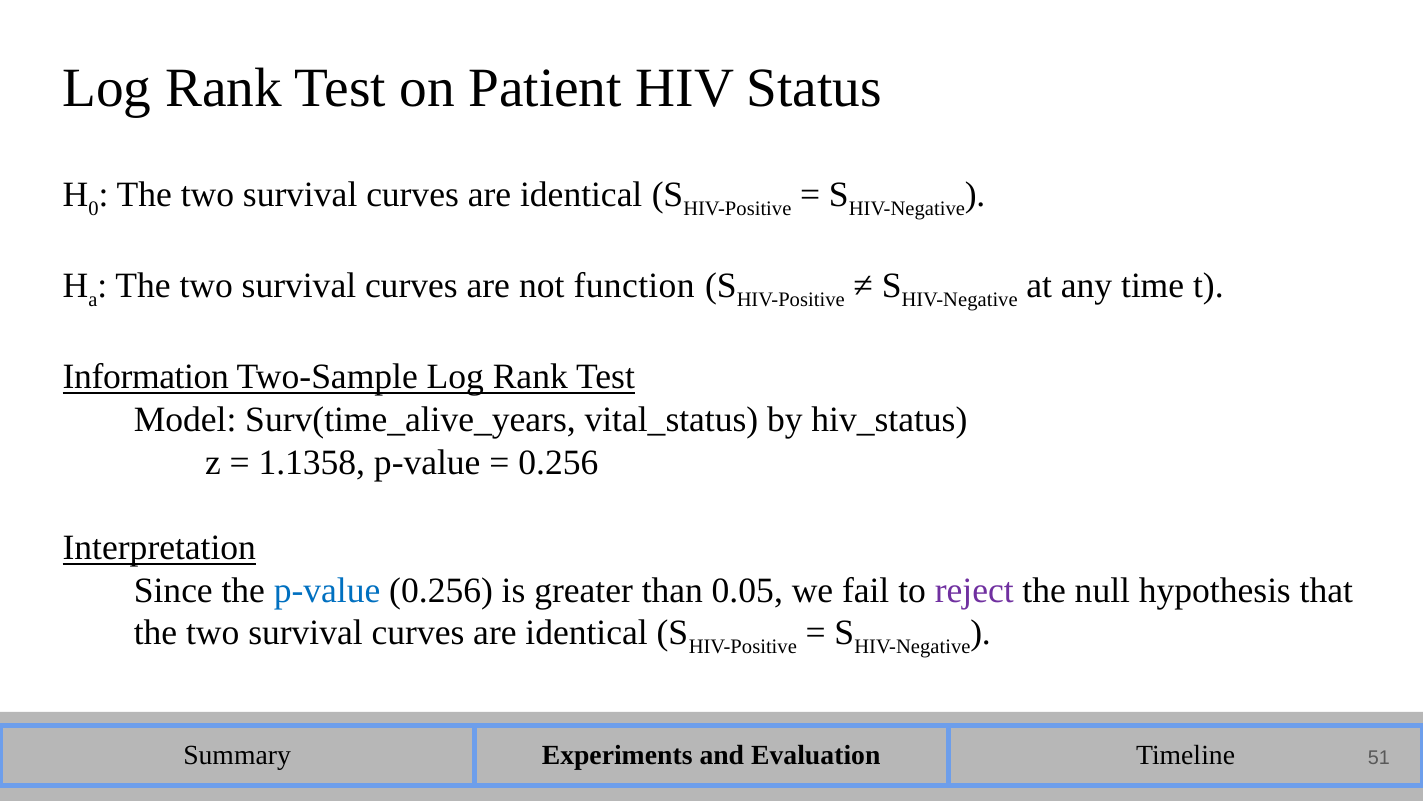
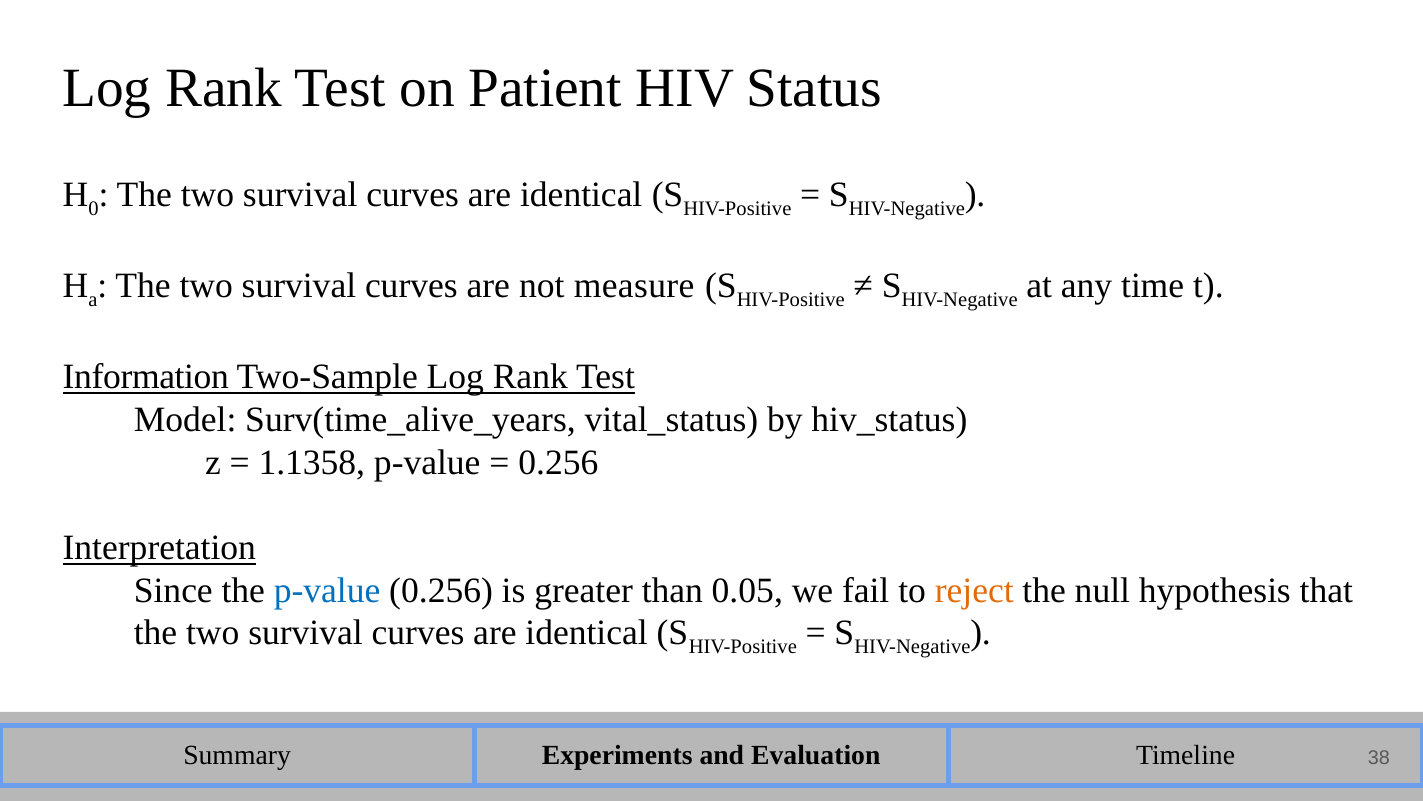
function: function -> measure (634, 285)
reject colour: purple -> orange (974, 590)
51: 51 -> 38 (1379, 758)
